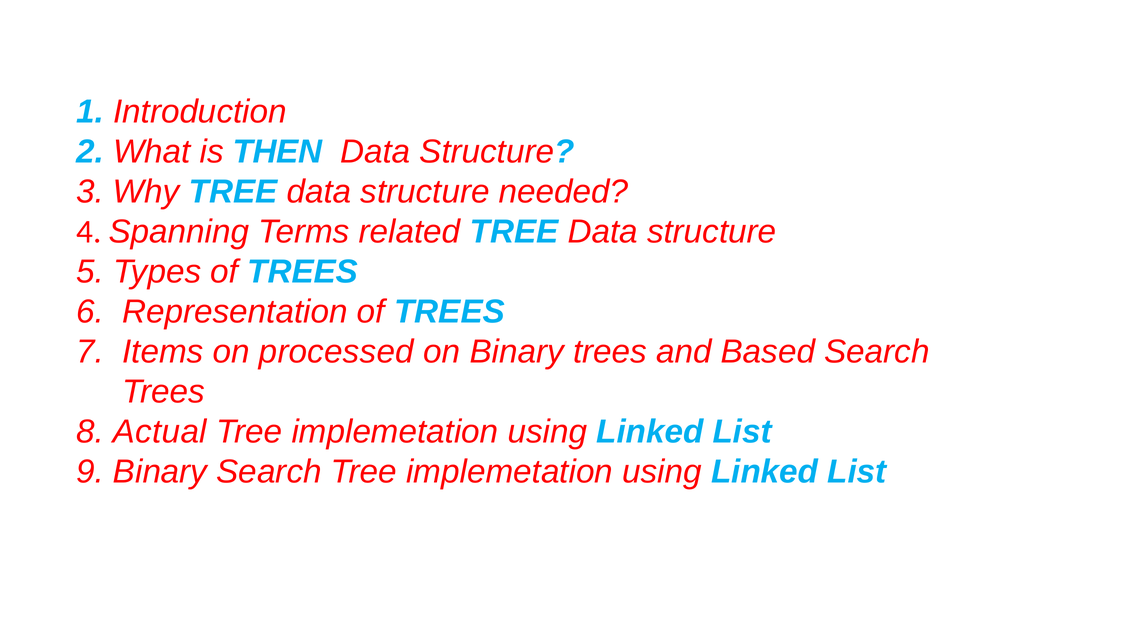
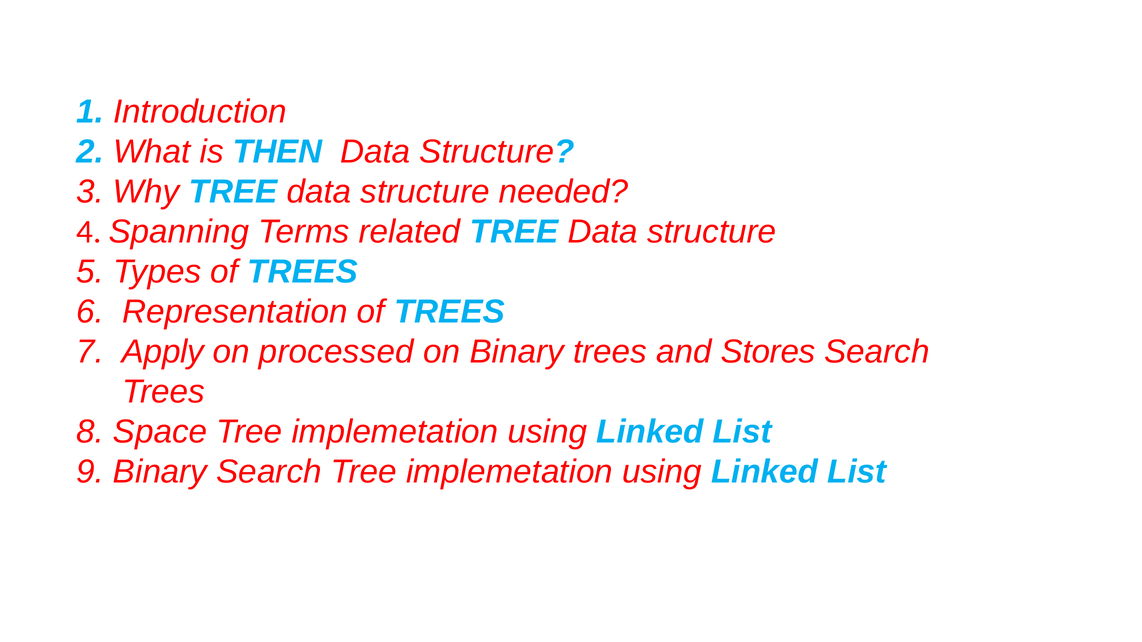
Items: Items -> Apply (163, 352)
Based: Based -> Stores (768, 352)
Actual: Actual -> Space (160, 432)
